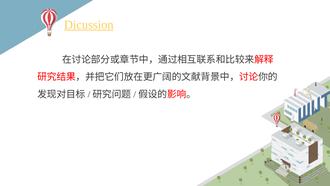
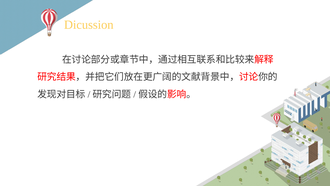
Dicussion underline: present -> none (89, 25)
